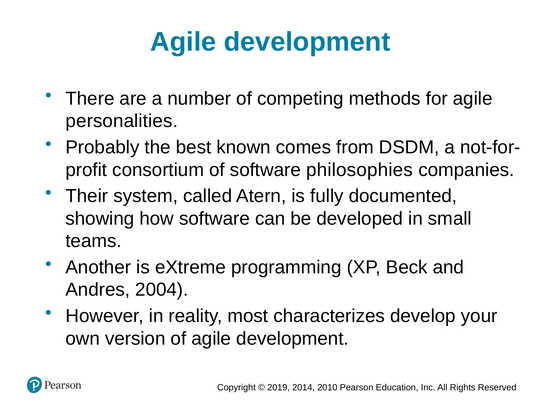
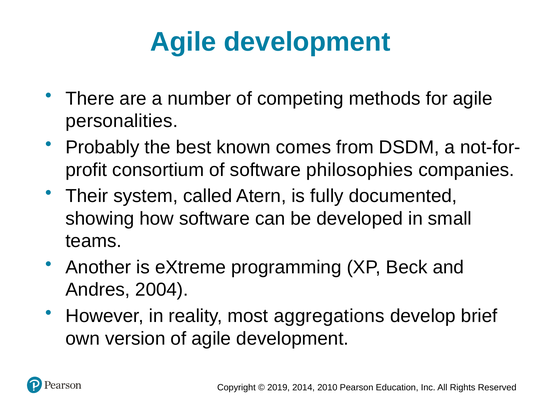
characterizes: characterizes -> aggregations (329, 317)
your: your -> brief (479, 317)
